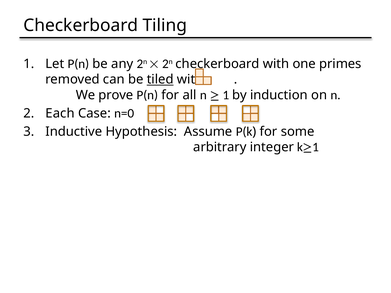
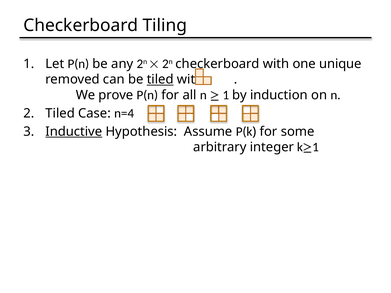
primes: primes -> unique (340, 64)
Each: Each -> Tiled (60, 113)
n=0: n=0 -> n=4 (124, 113)
Inductive underline: none -> present (74, 132)
